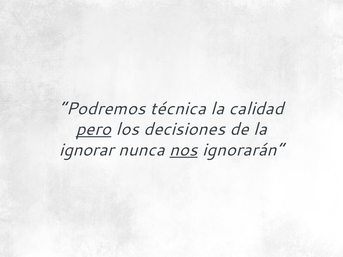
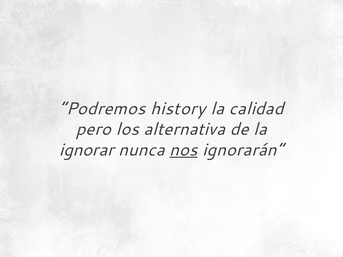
técnica: técnica -> history (178, 109)
pero underline: present -> none (93, 129)
decisiones: decisiones -> alternativa (184, 129)
